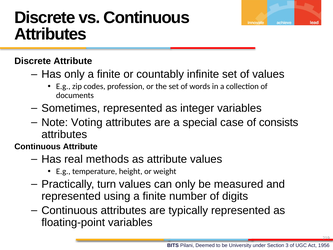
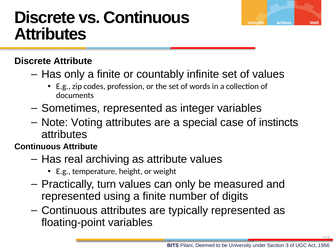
consists: consists -> instincts (279, 122)
methods: methods -> archiving (108, 159)
